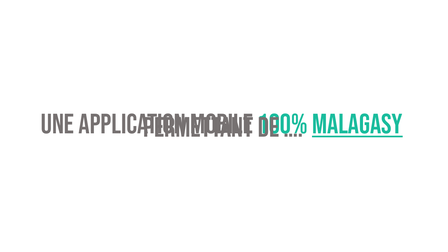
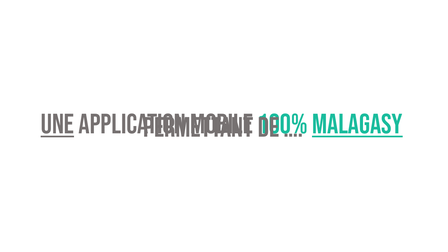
Une underline: none -> present (57, 124)
